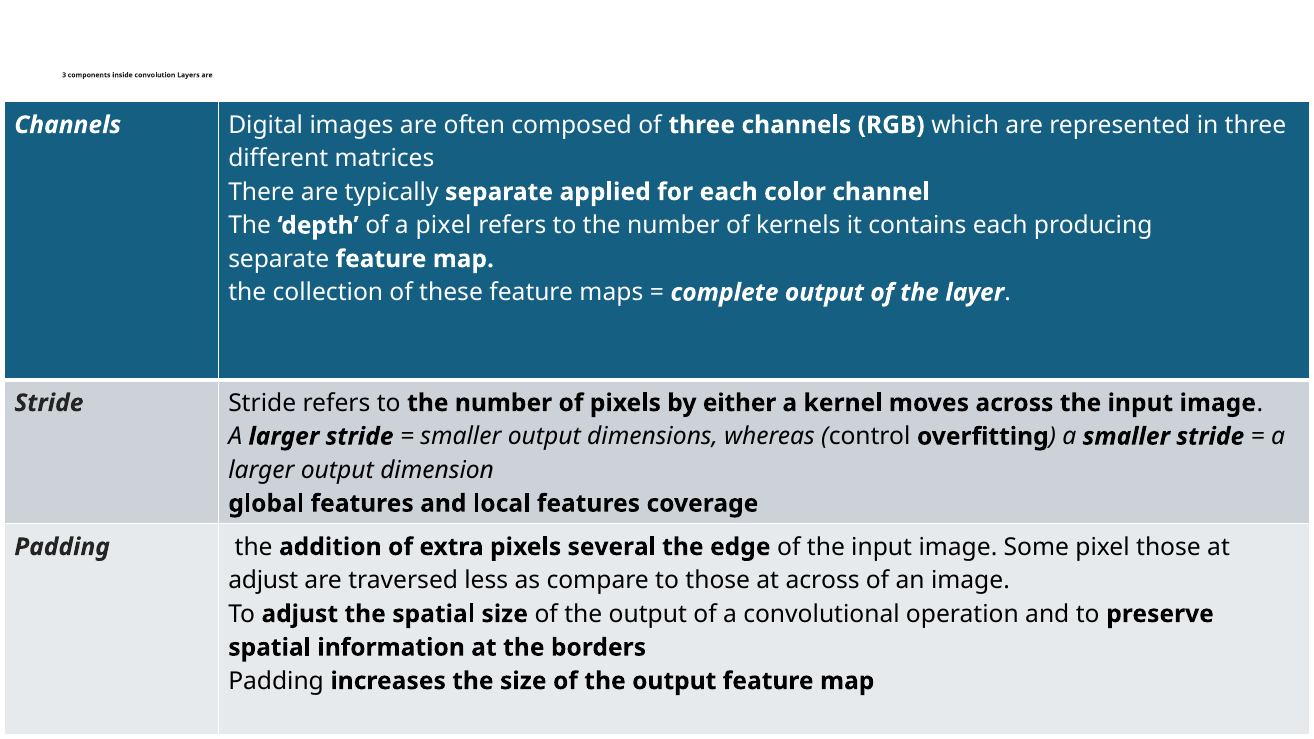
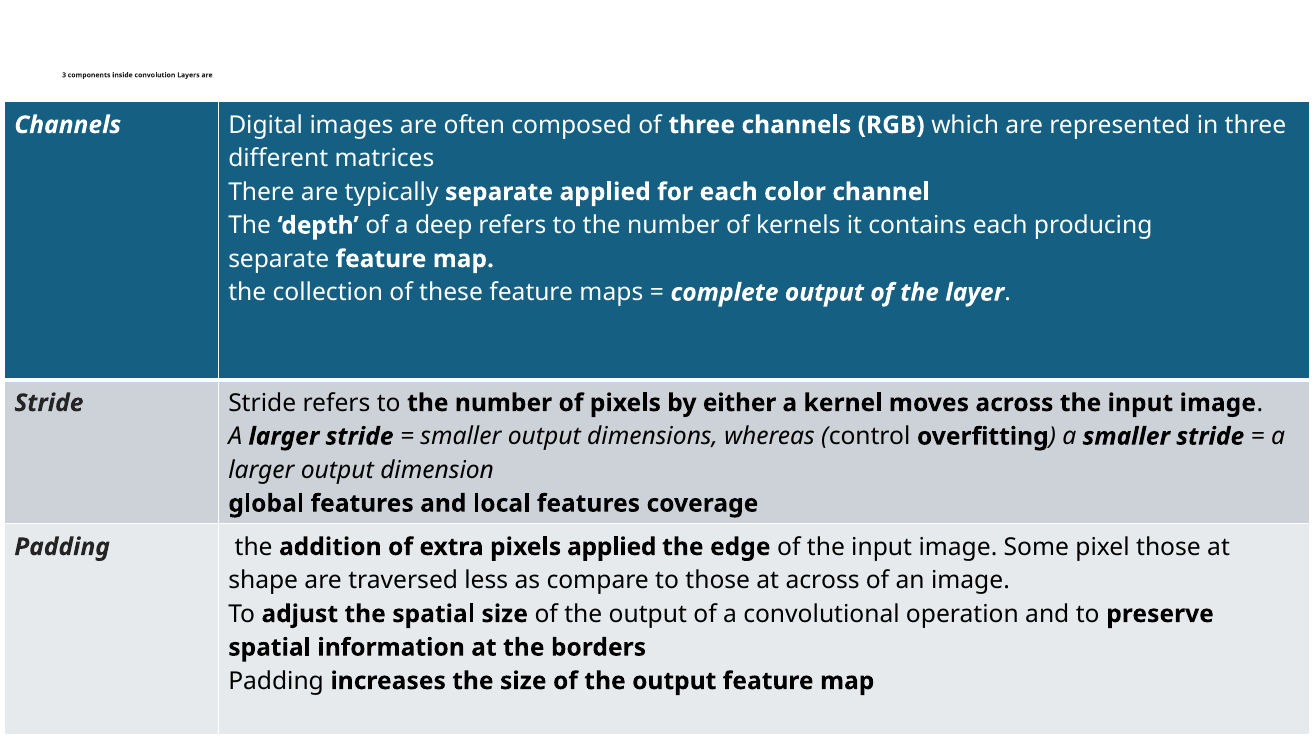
a pixel: pixel -> deep (444, 226)
pixels several: several -> applied (612, 547)
adjust: adjust -> shape (263, 581)
